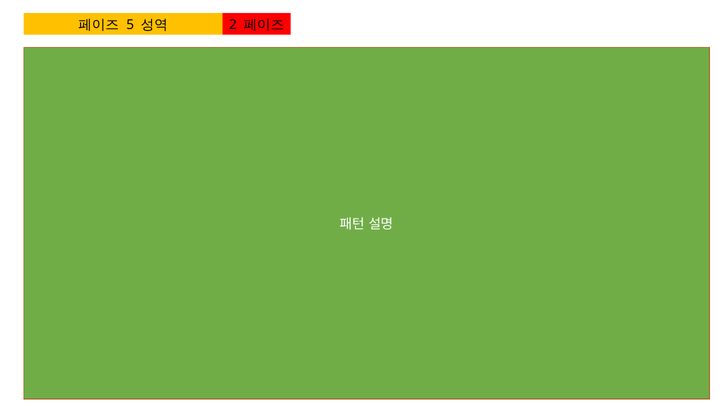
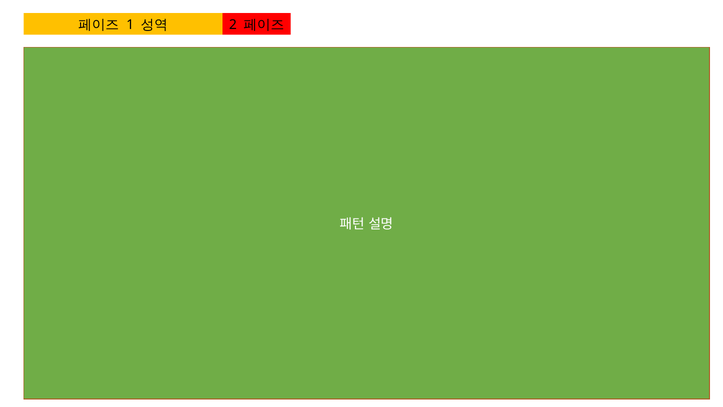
5: 5 -> 1 (130, 25)
